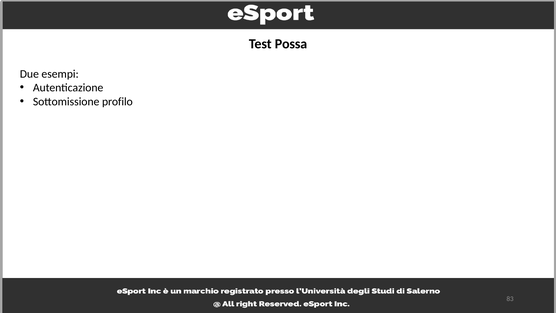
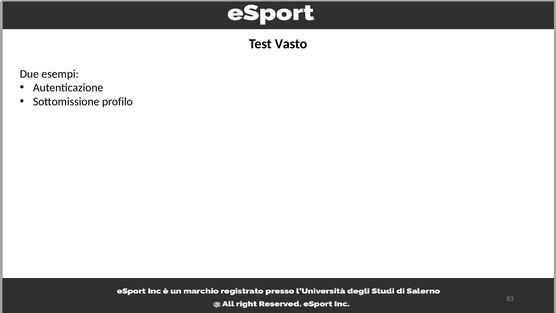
Possa: Possa -> Vasto (291, 44)
